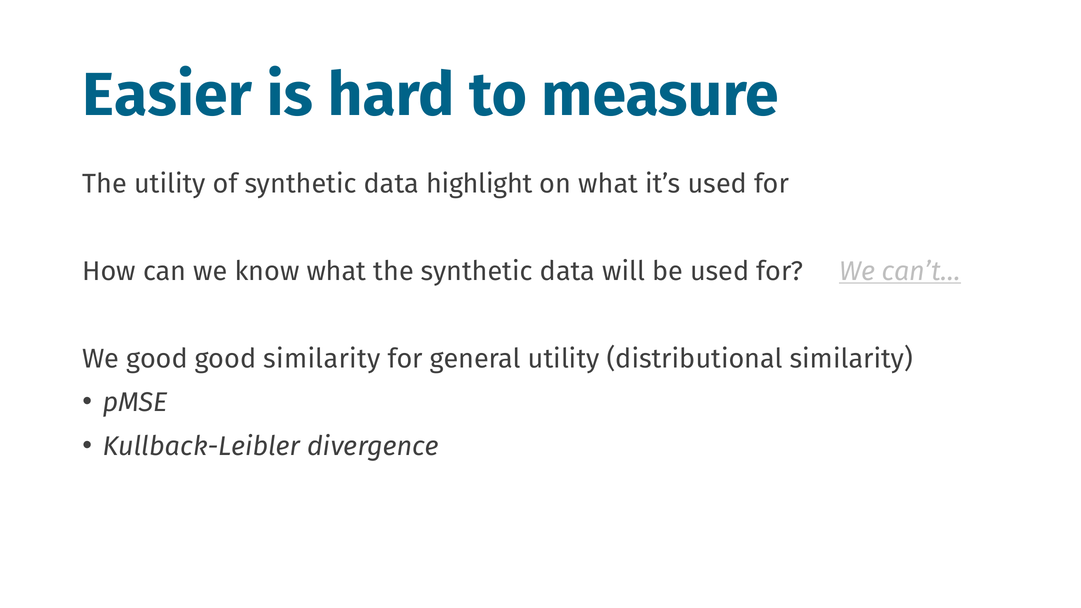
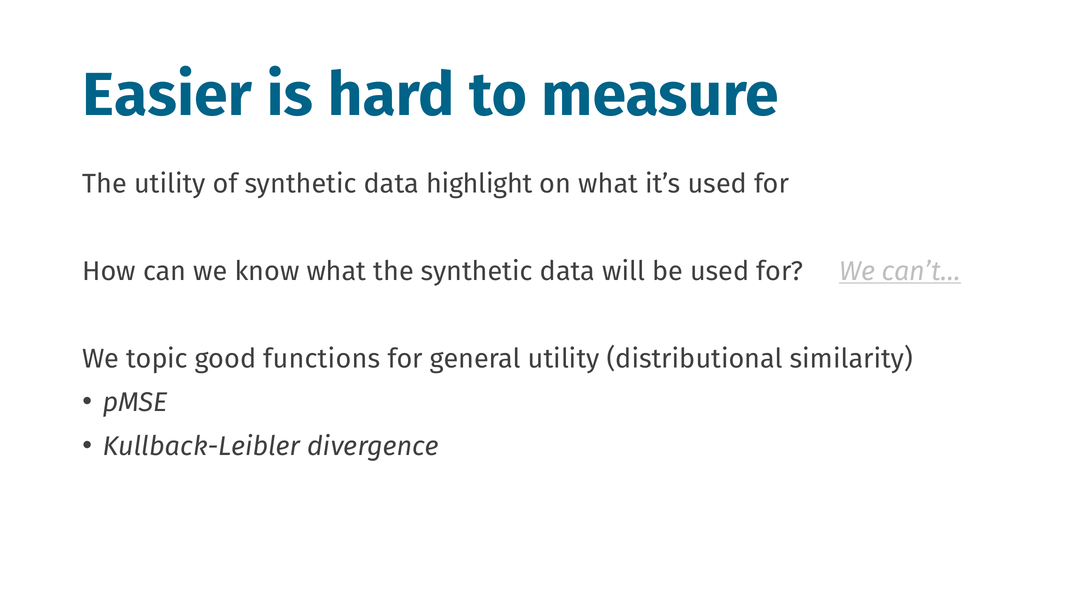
We good: good -> topic (157, 359)
good similarity: similarity -> functions (322, 359)
